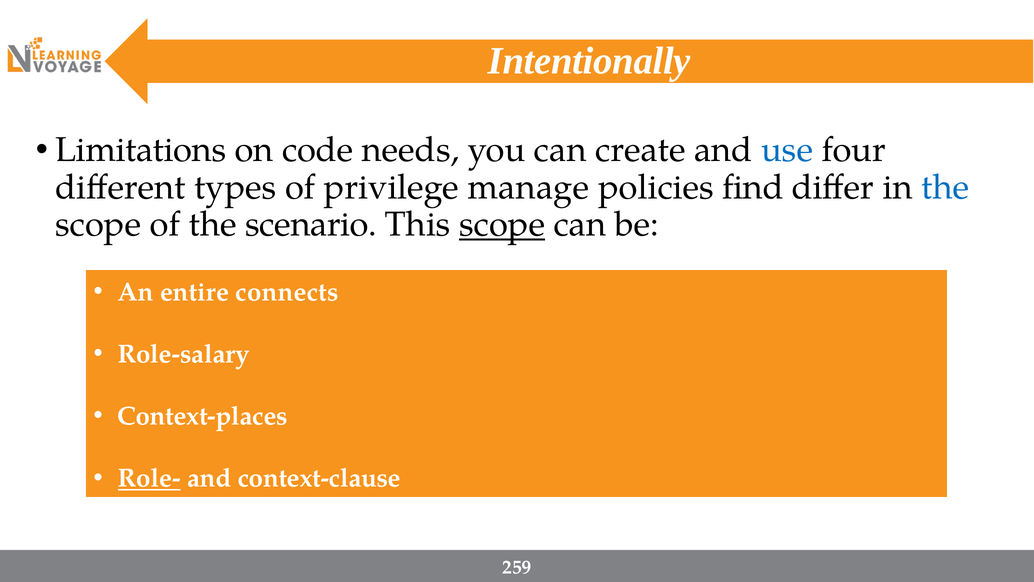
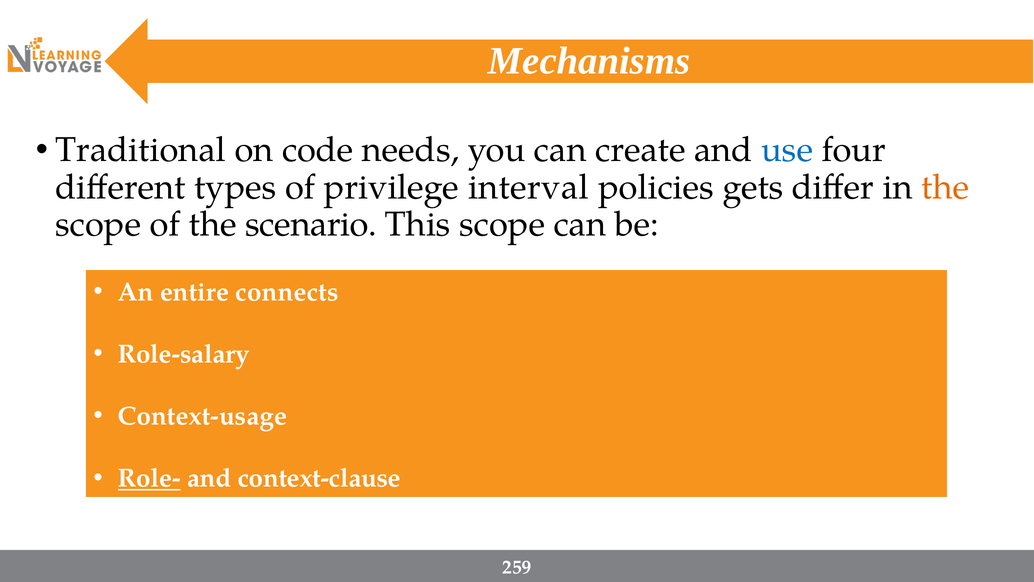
Intentionally: Intentionally -> Mechanisms (589, 61)
Limitations: Limitations -> Traditional (141, 150)
manage: manage -> interval (528, 187)
find: find -> gets (753, 187)
the colour: blue -> orange (945, 187)
scope underline: present -> none (502, 224)
Context-places: Context-places -> Context-usage (202, 416)
